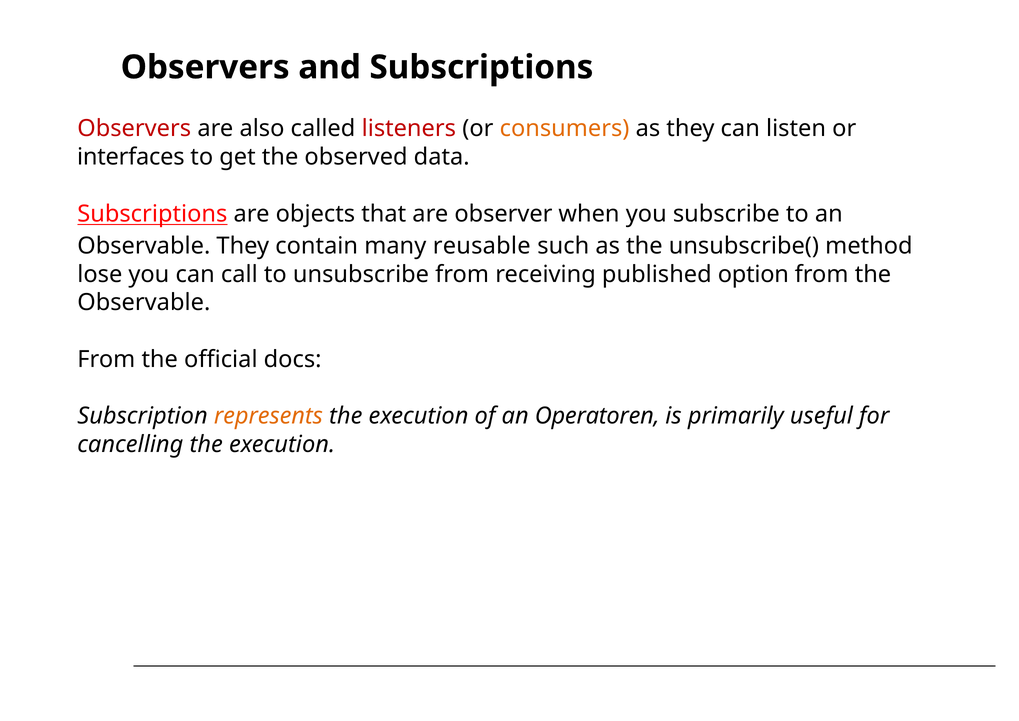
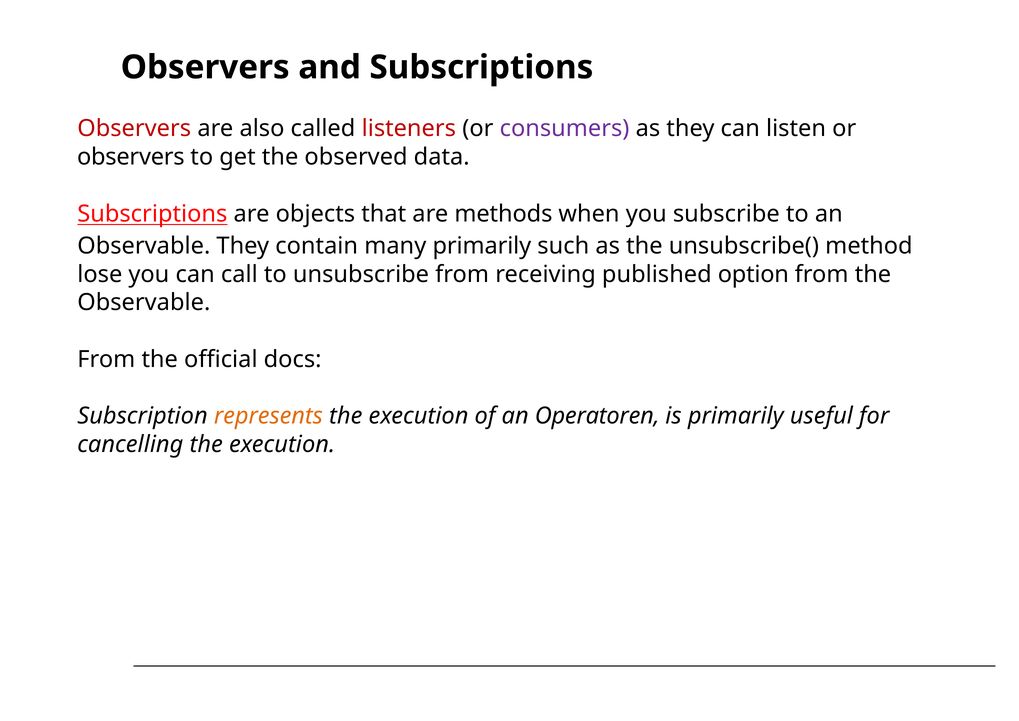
consumers colour: orange -> purple (565, 129)
interfaces: interfaces -> observers (131, 157)
observer: observer -> methods (503, 214)
many reusable: reusable -> primarily (482, 246)
